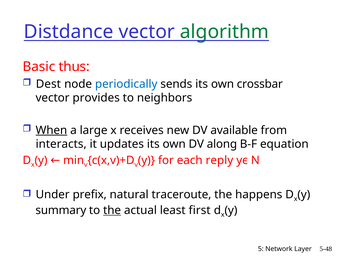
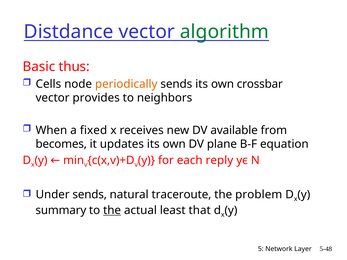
Dest: Dest -> Cells (48, 84)
periodically colour: blue -> orange (126, 84)
When underline: present -> none (51, 130)
large: large -> fixed (94, 130)
interacts: interacts -> becomes (61, 144)
along: along -> plane (222, 144)
Under prefix: prefix -> sends (90, 195)
happens: happens -> problem (259, 195)
first: first -> that (200, 210)
